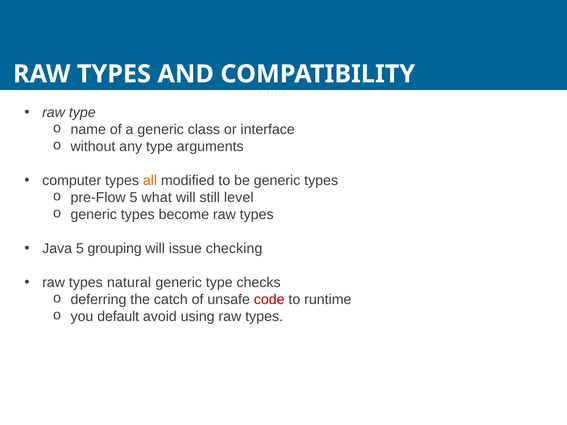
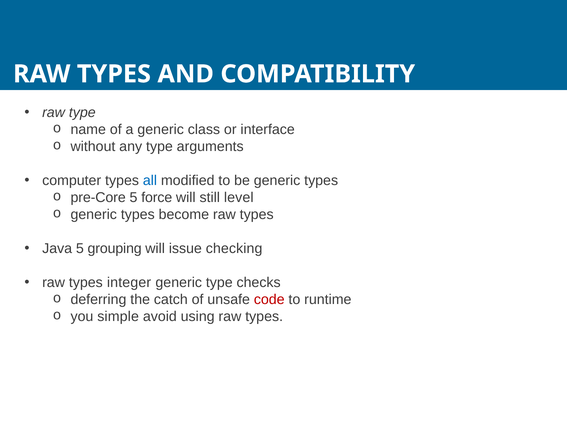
all colour: orange -> blue (150, 181)
pre-Flow: pre-Flow -> pre-Core (98, 198)
what: what -> force (157, 198)
natural: natural -> integer (129, 283)
default: default -> simple (118, 317)
